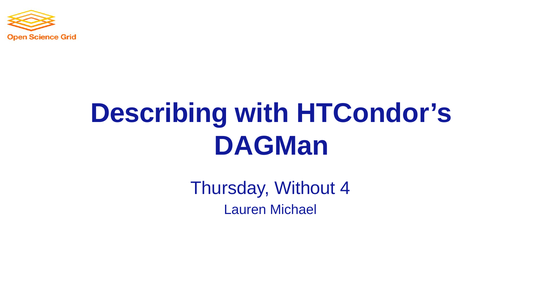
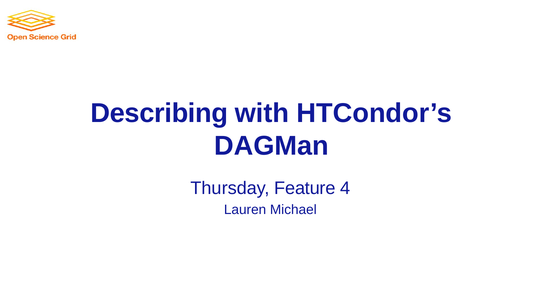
Without: Without -> Feature (305, 188)
